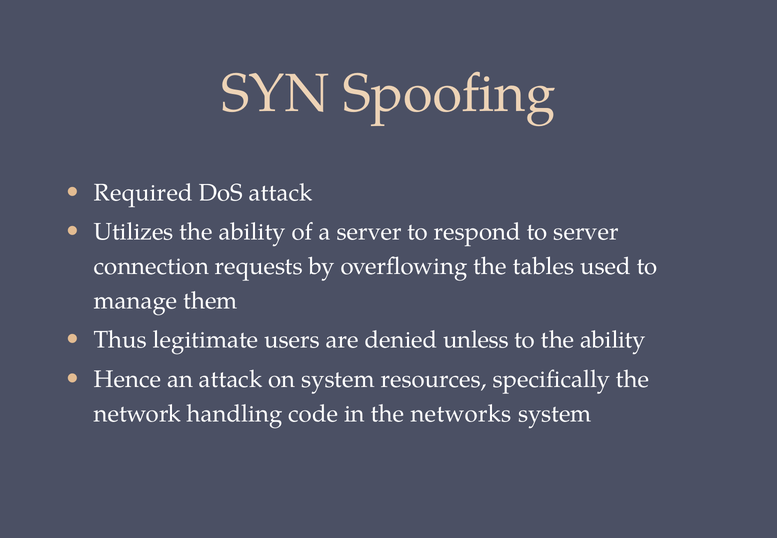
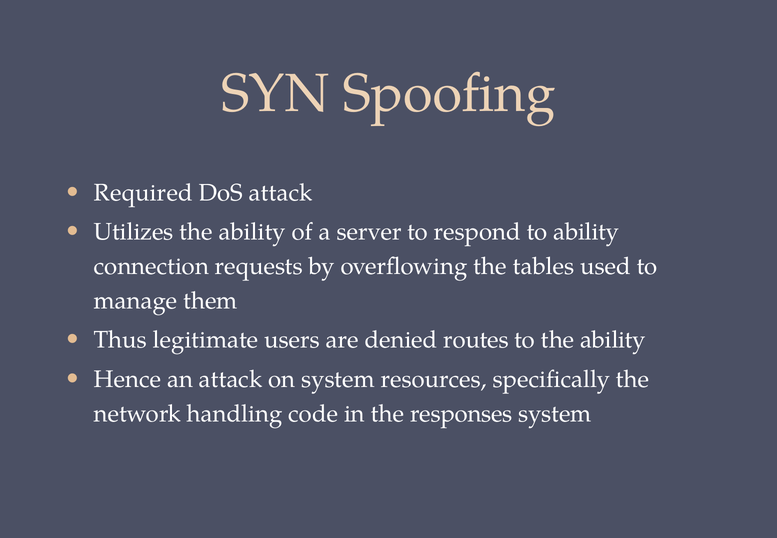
to server: server -> ability (586, 232)
unless: unless -> routes (476, 340)
networks: networks -> responses (461, 414)
